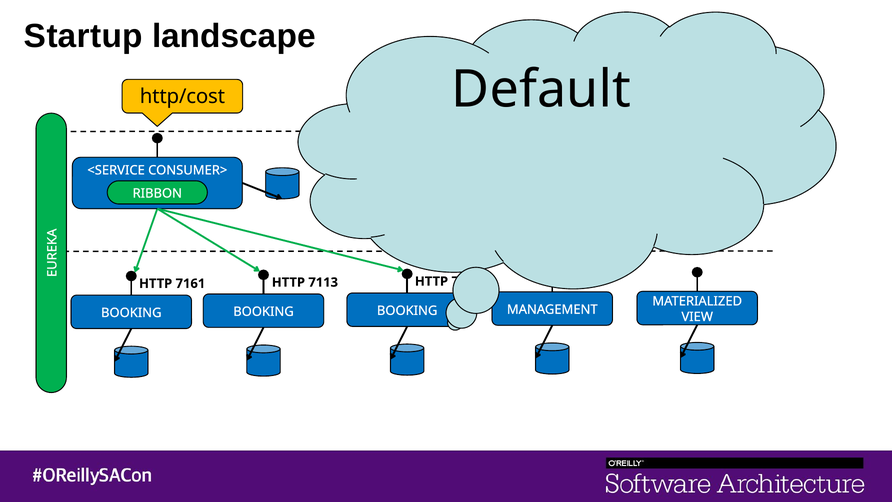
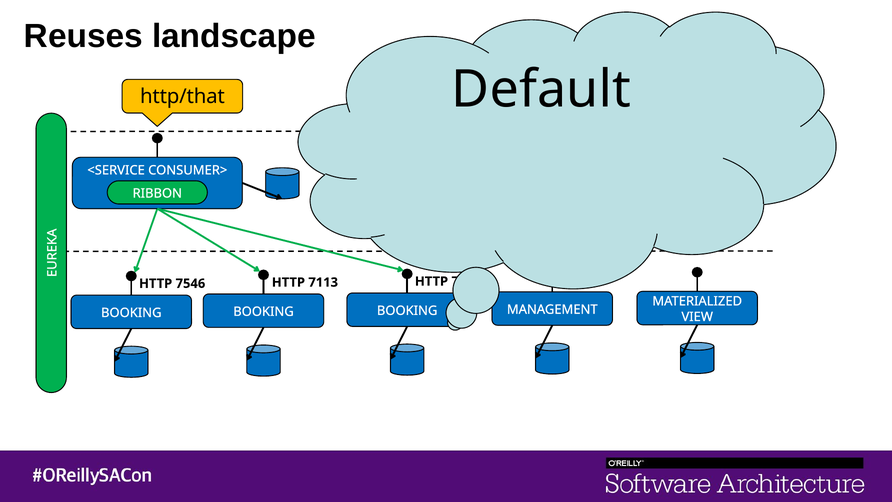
Startup: Startup -> Reuses (83, 36)
http/cost: http/cost -> http/that (182, 96)
7161: 7161 -> 7546 (190, 283)
